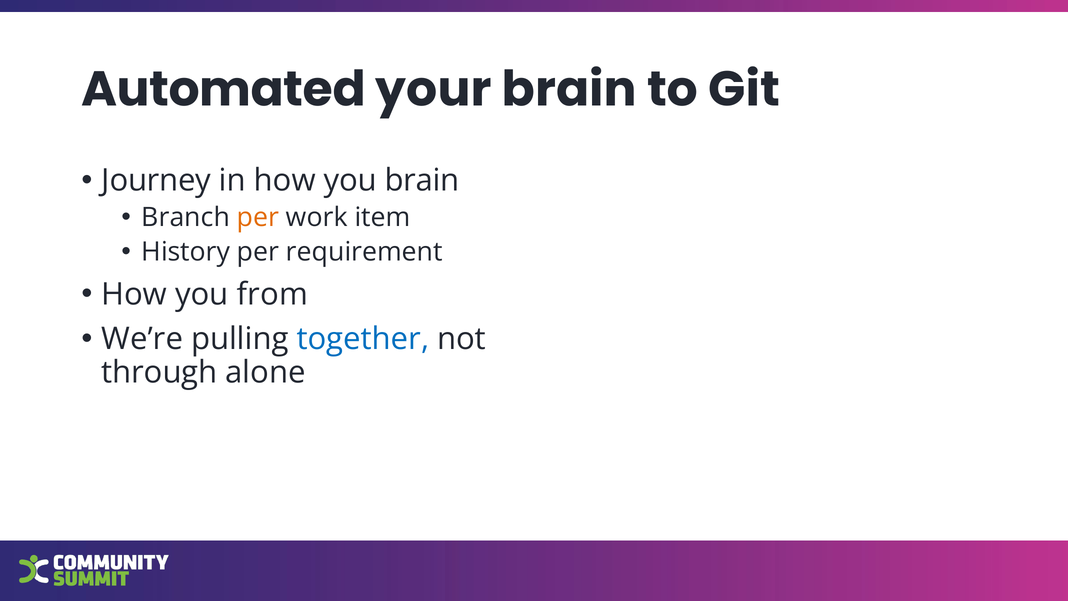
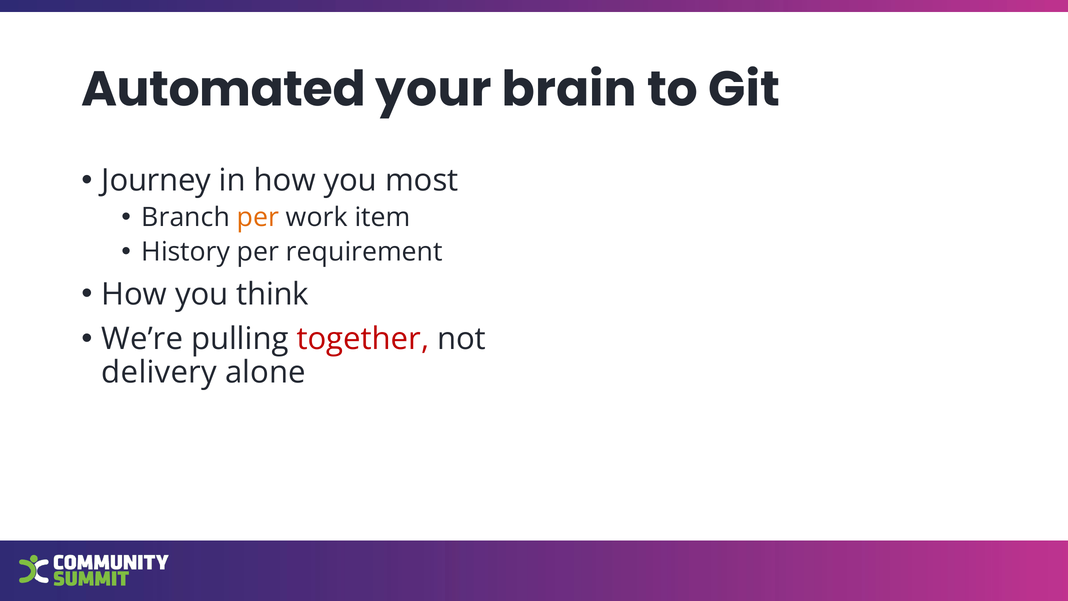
you brain: brain -> most (422, 181)
from: from -> think (273, 294)
together colour: blue -> red (363, 339)
through: through -> delivery (159, 373)
